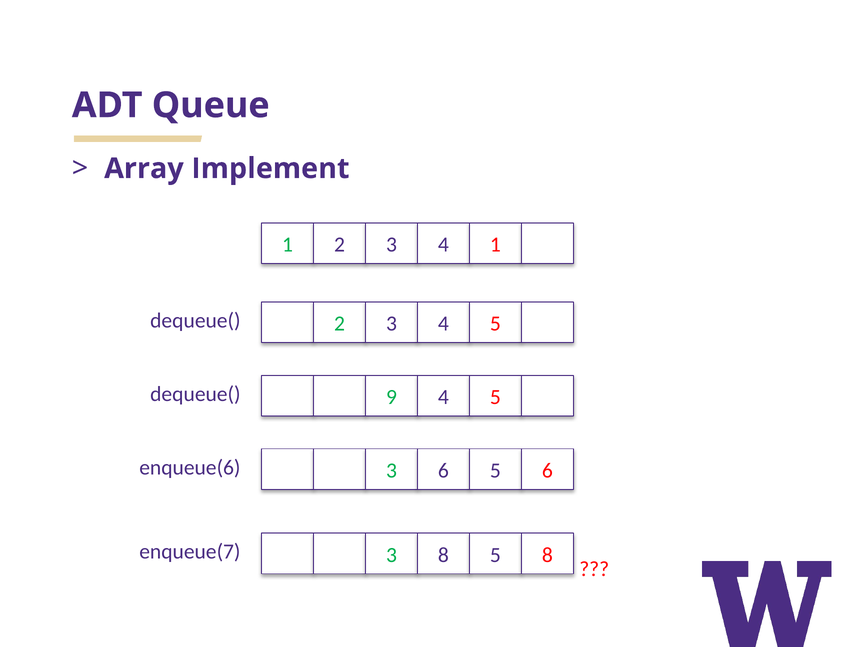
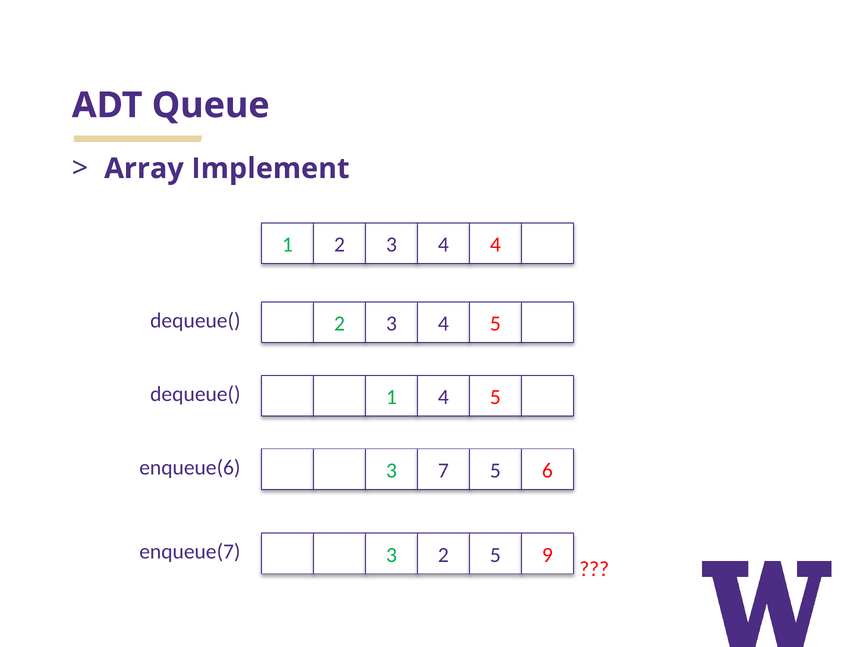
4 1: 1 -> 4 (495, 244)
dequeue( 9: 9 -> 1 (391, 397)
3 6: 6 -> 7 (443, 470)
3 8: 8 -> 2 (443, 555)
5 8: 8 -> 9 (547, 555)
